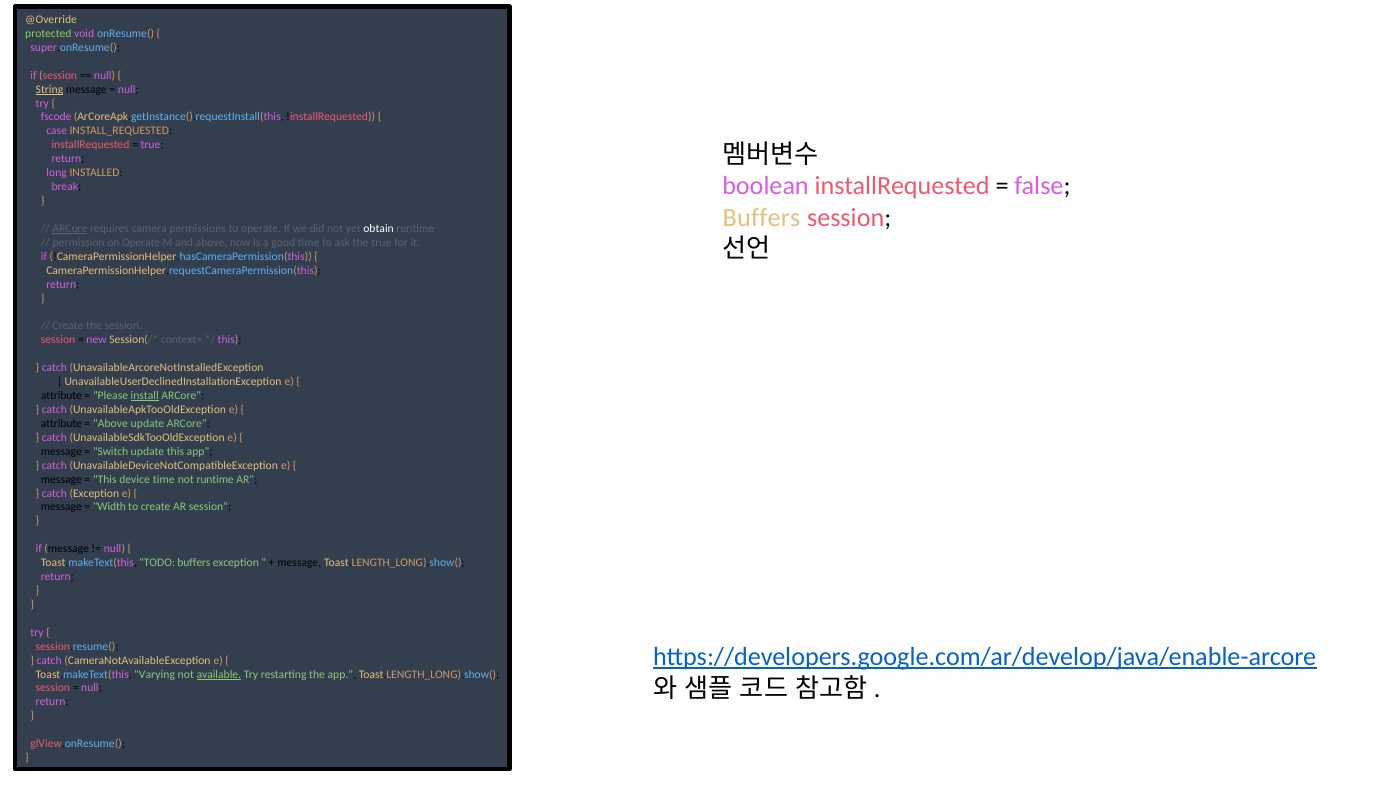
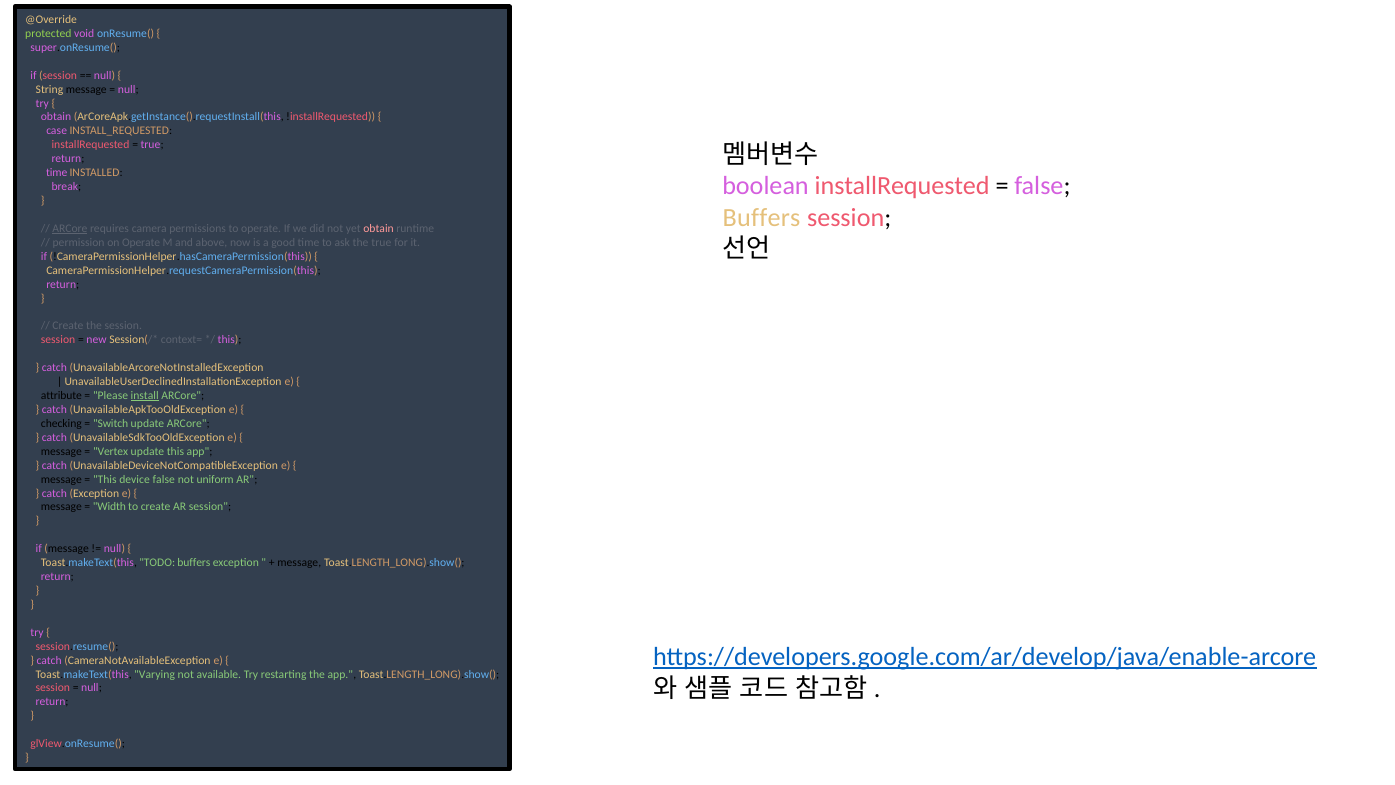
String underline: present -> none (49, 89)
fscode: fscode -> obtain (56, 117)
long: long -> time (57, 173)
obtain colour: white -> pink (379, 228)
attribute: attribute -> checking (61, 423)
Above: Above -> Switch (111, 423)
Switch: Switch -> Vertex (111, 451)
device time: time -> false (164, 479)
not runtime: runtime -> uniform (215, 479)
available underline: present -> none (219, 674)
